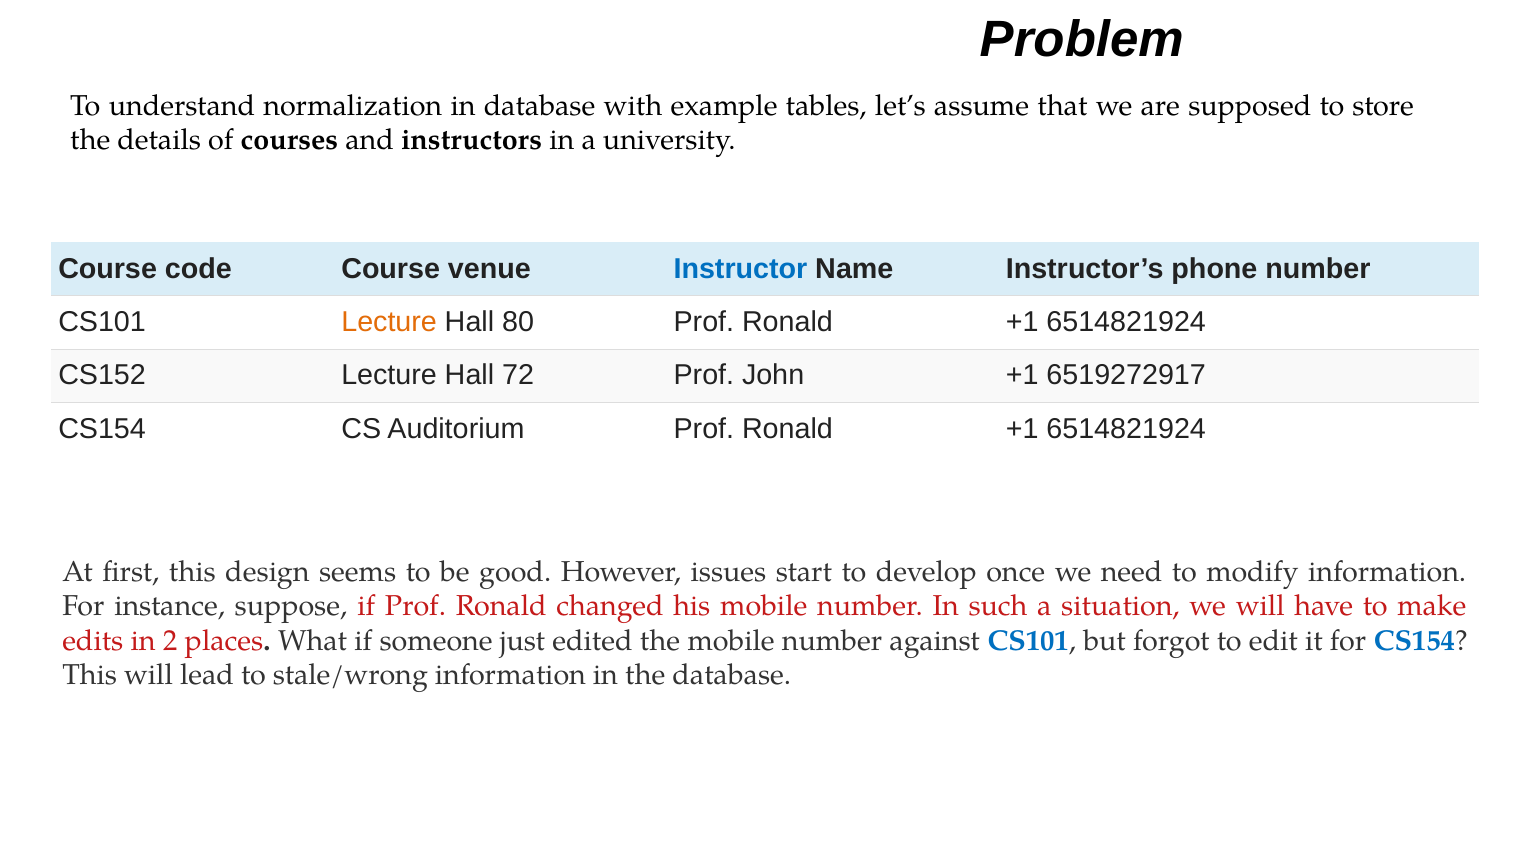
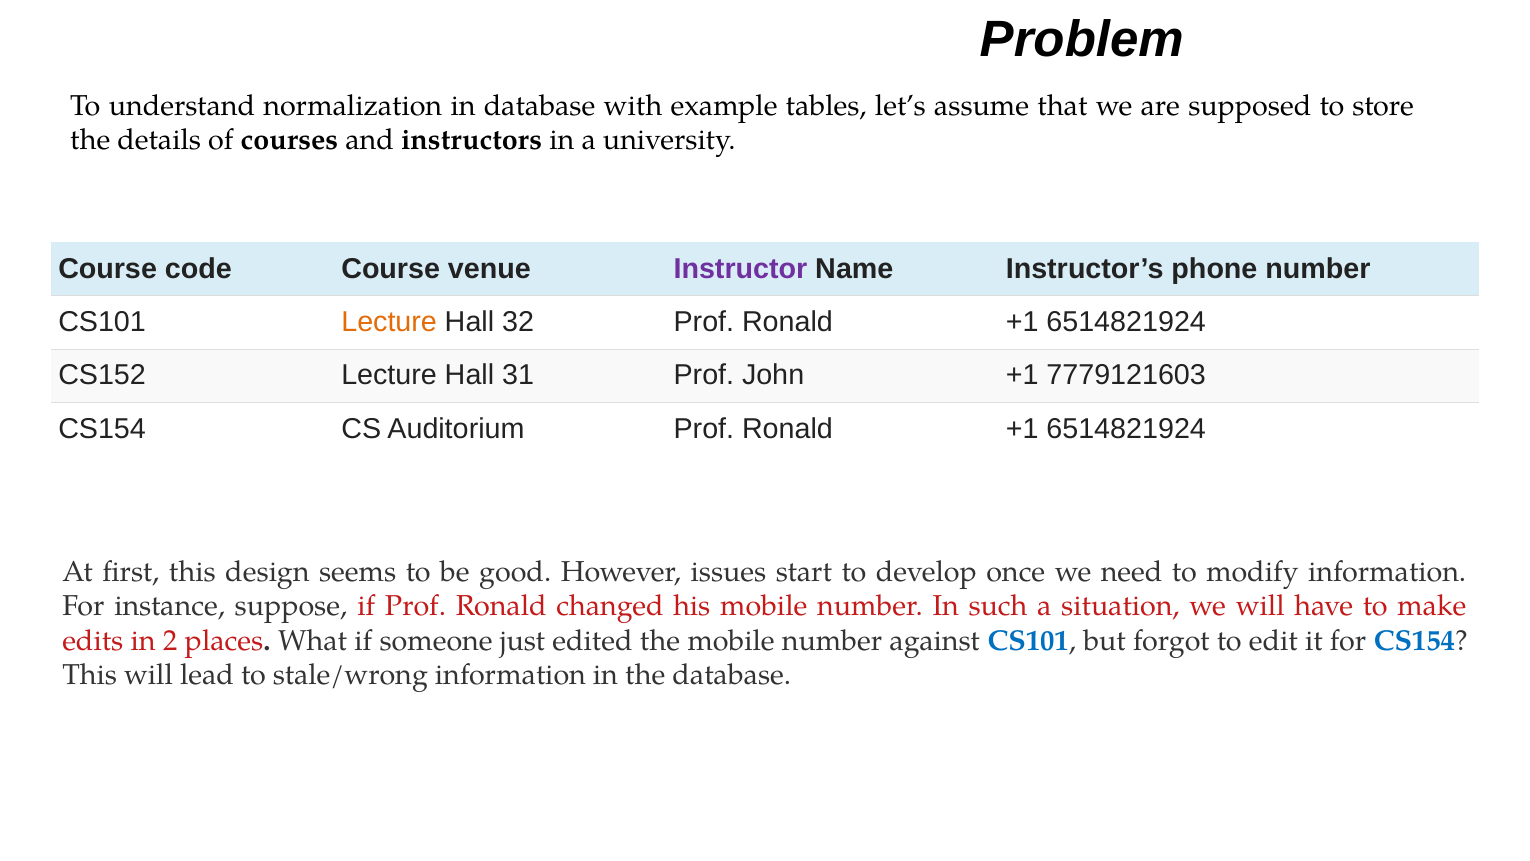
Instructor colour: blue -> purple (740, 269)
80: 80 -> 32 (518, 322)
72: 72 -> 31 (518, 375)
6519272917: 6519272917 -> 7779121603 (1126, 375)
